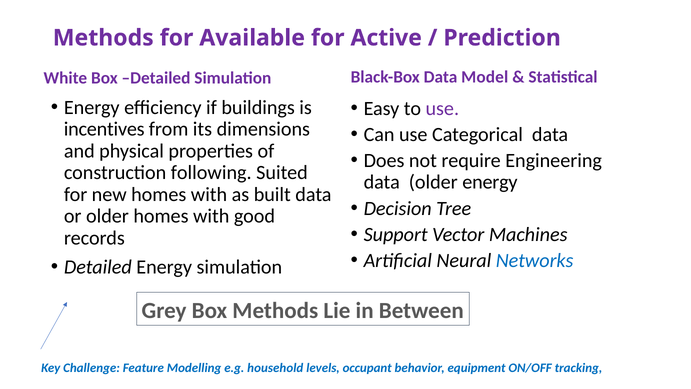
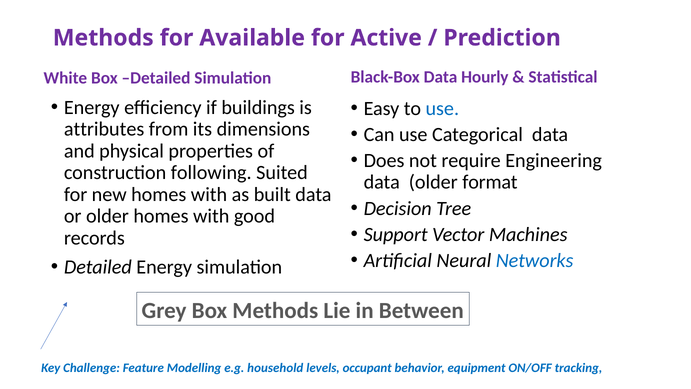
Model: Model -> Hourly (485, 77)
use colour: purple -> blue (442, 108)
incentives: incentives -> attributes (104, 129)
older energy: energy -> format (490, 182)
